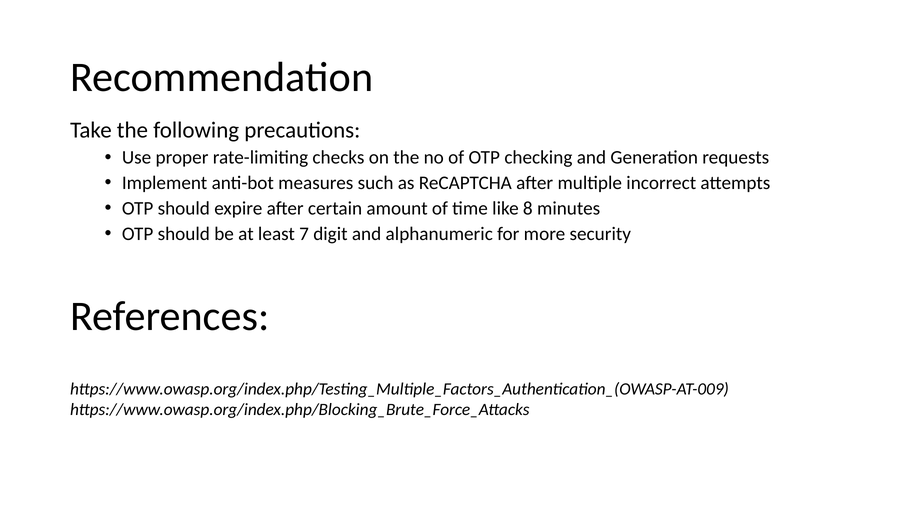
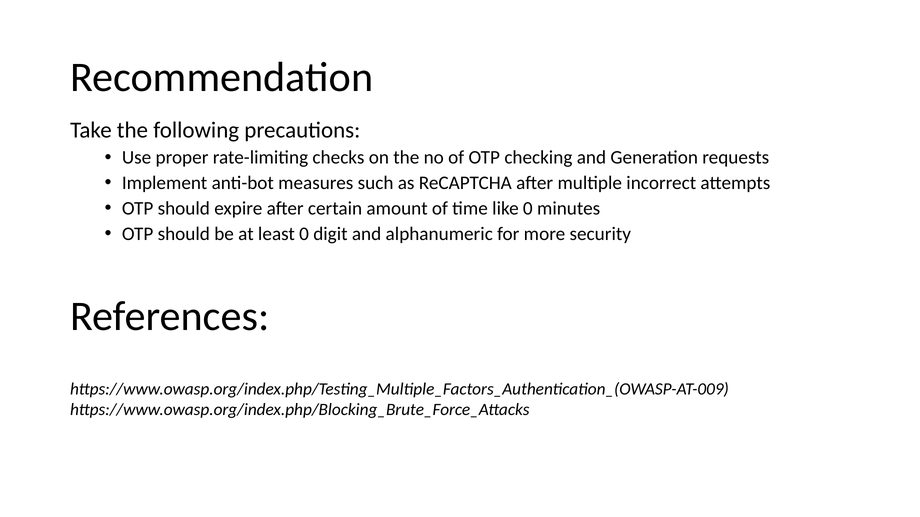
like 8: 8 -> 0 (528, 209)
least 7: 7 -> 0 (304, 234)
